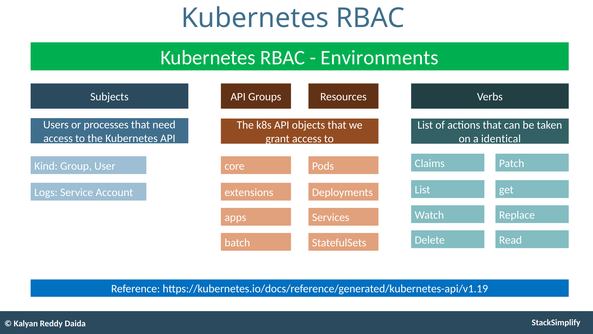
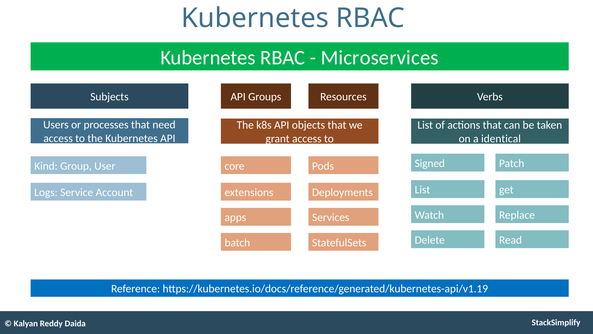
Environments: Environments -> Microservices (380, 58)
Claims: Claims -> Signed (430, 163)
